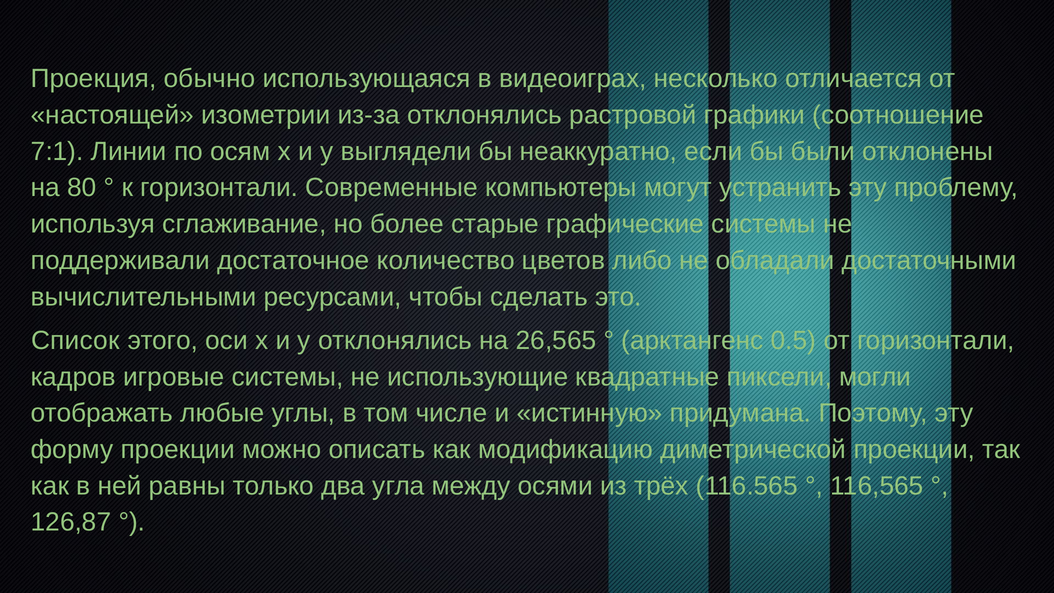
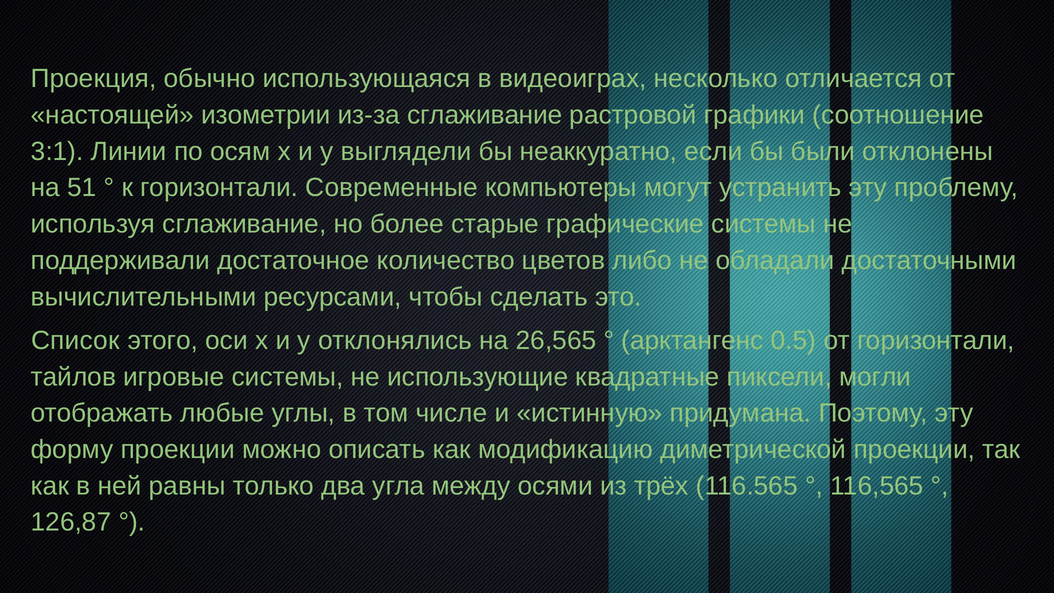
из-за отклонялись: отклонялись -> сглаживание (485, 115)
7:1: 7:1 -> 3:1 (57, 151)
80: 80 -> 51 (82, 188)
кадров: кадров -> тайлов (73, 377)
